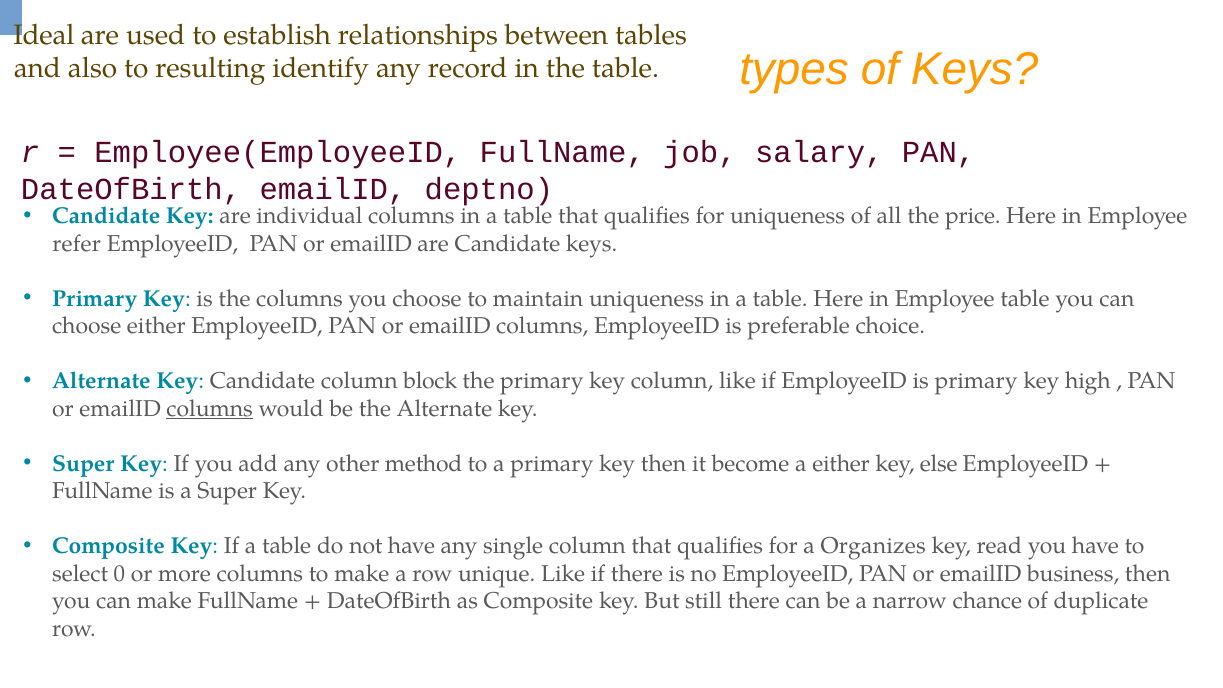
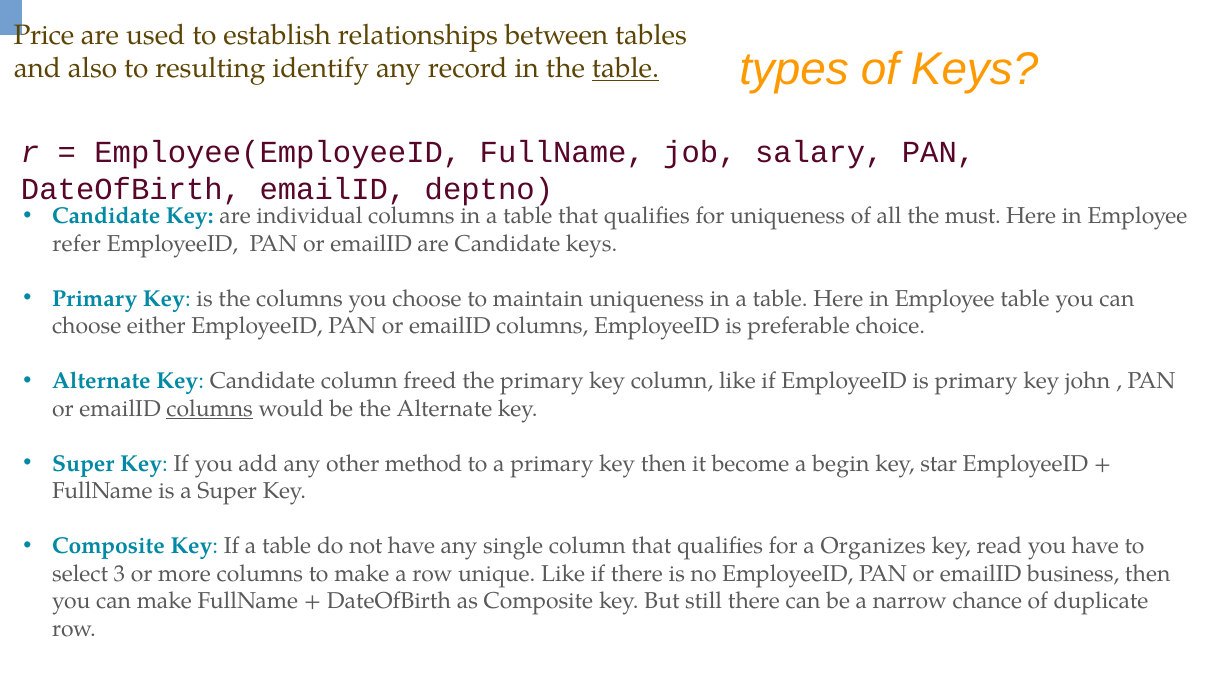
Ideal: Ideal -> Price (44, 35)
table underline: none -> present (626, 69)
price: price -> must (973, 216)
block: block -> freed (430, 381)
high: high -> john (1088, 381)
a either: either -> begin (841, 464)
else: else -> star (939, 464)
0: 0 -> 3 (119, 574)
